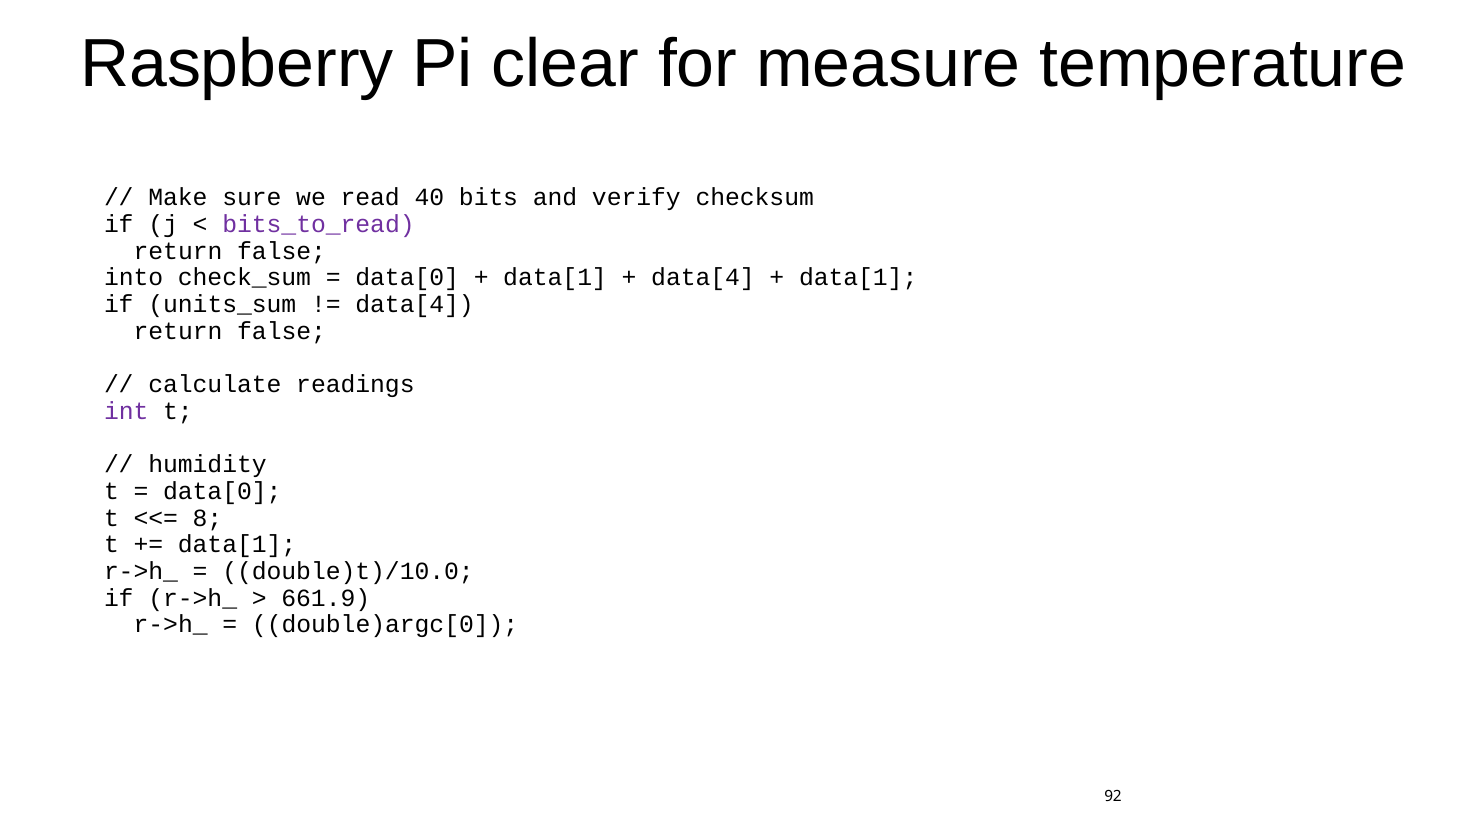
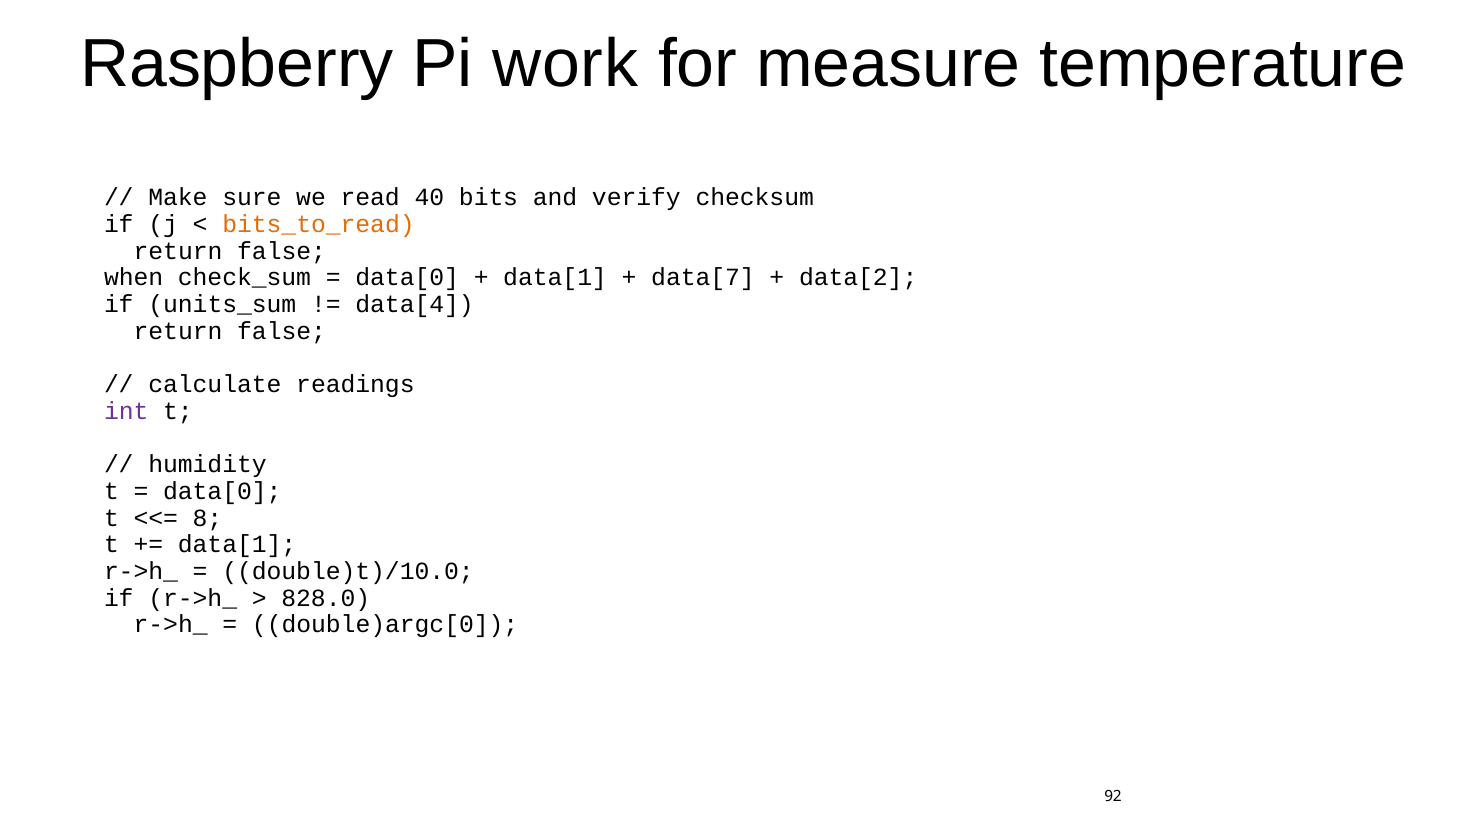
clear: clear -> work (565, 64)
bits_to_read colour: purple -> orange (318, 224)
into: into -> when (134, 278)
data[4: data[4 -> data[7 (703, 278)
data[1: data[1 -> data[2 (858, 278)
661.9: 661.9 -> 828.0 (326, 598)
